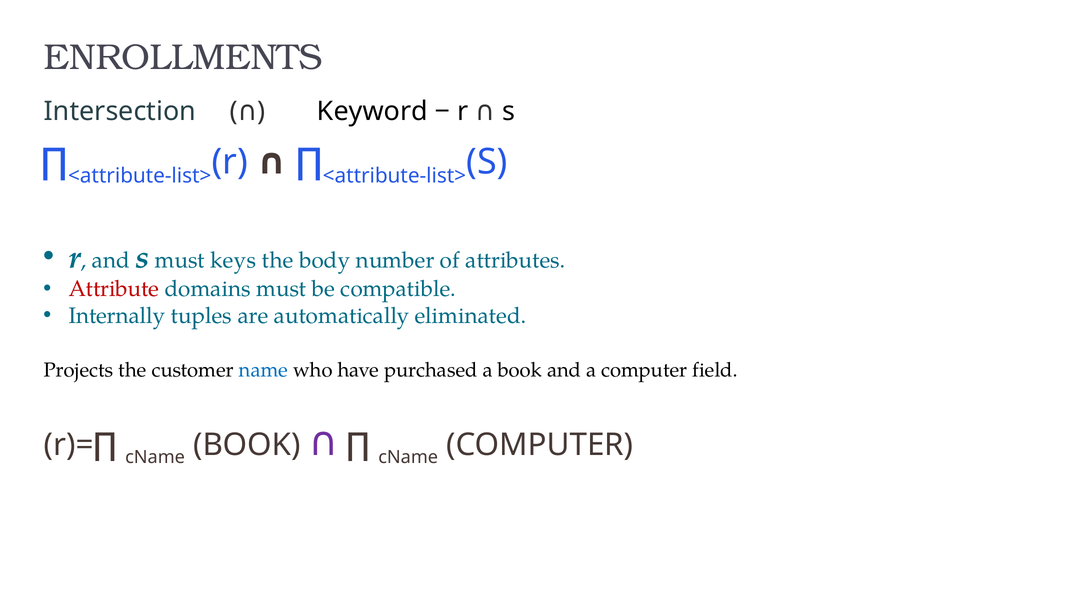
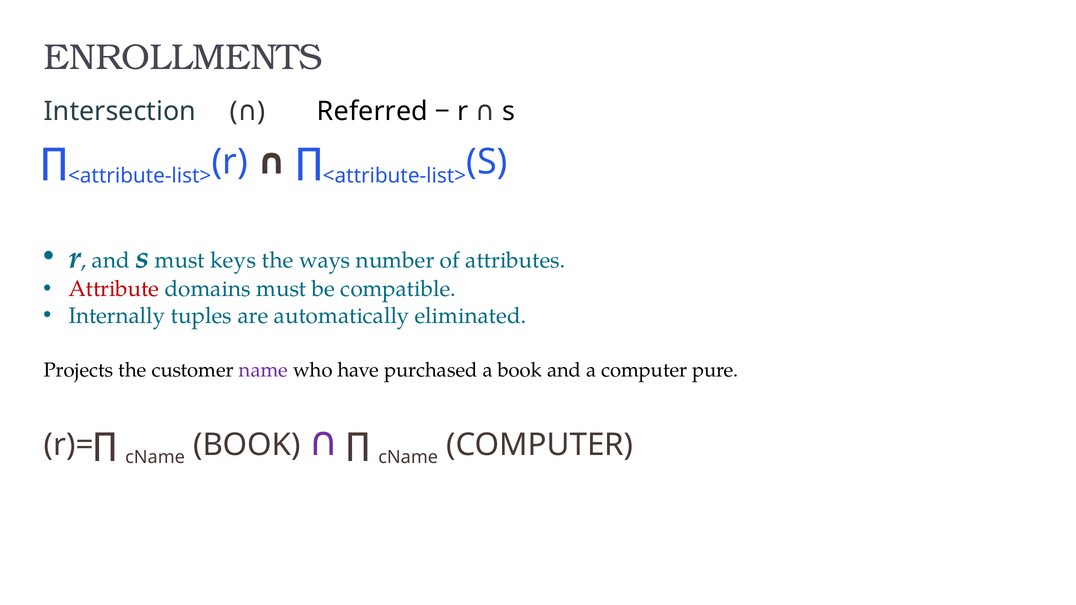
Keyword: Keyword -> Referred (372, 111)
body: body -> ways (325, 260)
name colour: blue -> purple (263, 370)
field: field -> pure (715, 370)
